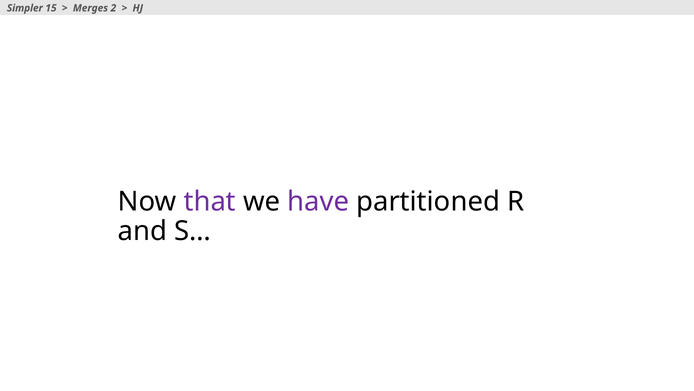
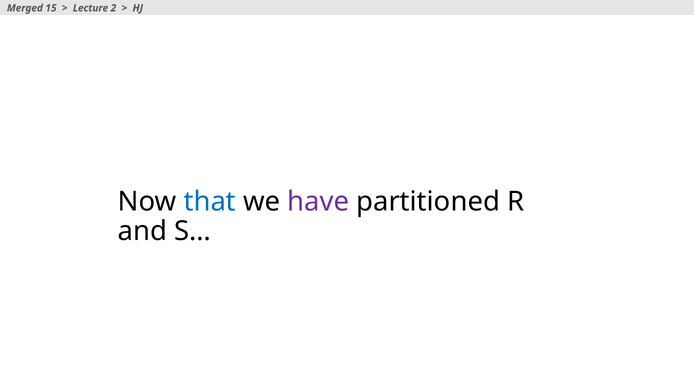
Simpler: Simpler -> Merged (25, 8)
Merges: Merges -> Lecture (91, 8)
that colour: purple -> blue (210, 201)
